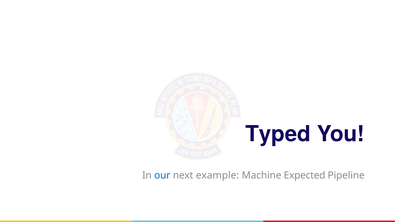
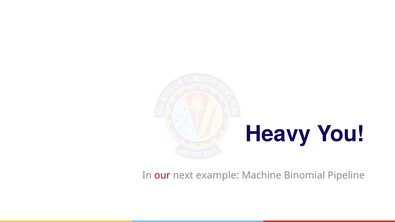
Typed: Typed -> Heavy (278, 134)
our colour: blue -> red (162, 175)
Expected: Expected -> Binomial (304, 175)
